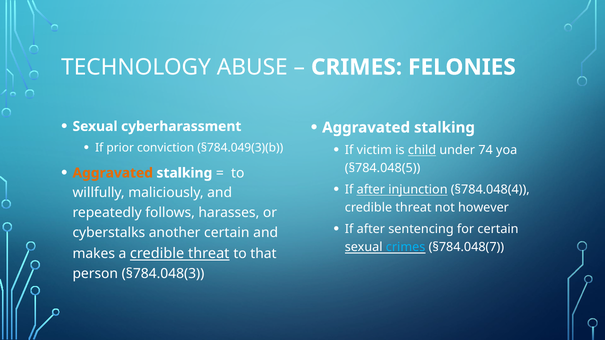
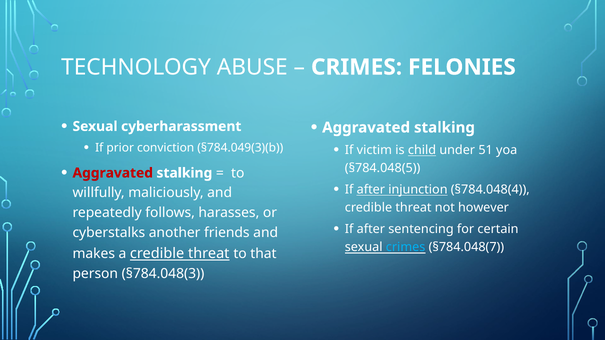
74: 74 -> 51 (486, 150)
Aggravated colour: orange -> red (113, 173)
another certain: certain -> friends (227, 233)
